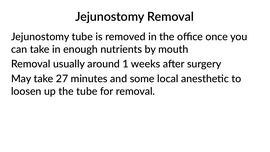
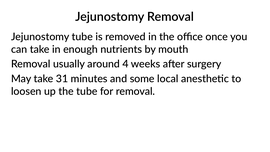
1: 1 -> 4 (126, 64)
27: 27 -> 31 (62, 79)
